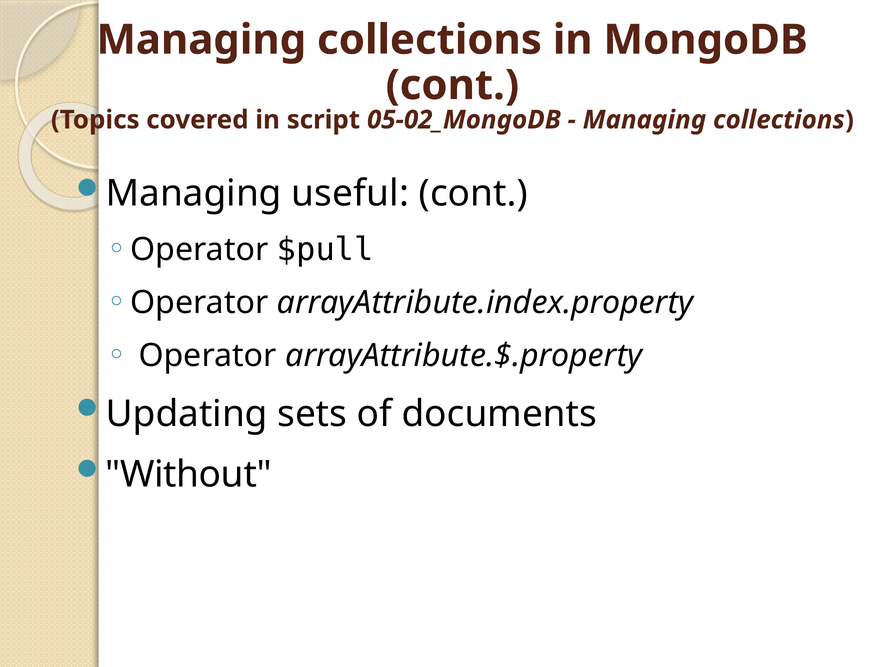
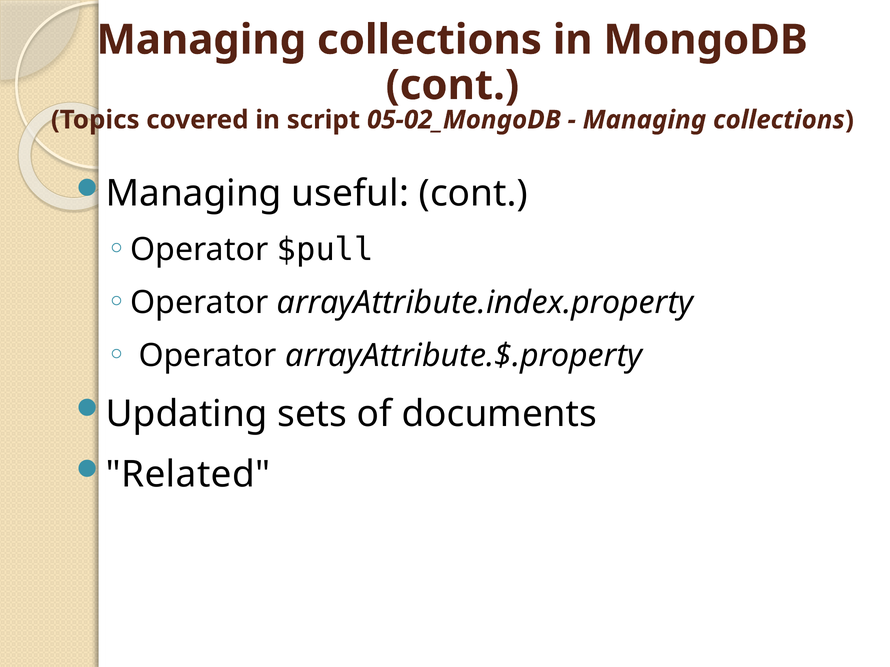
Without: Without -> Related (188, 475)
